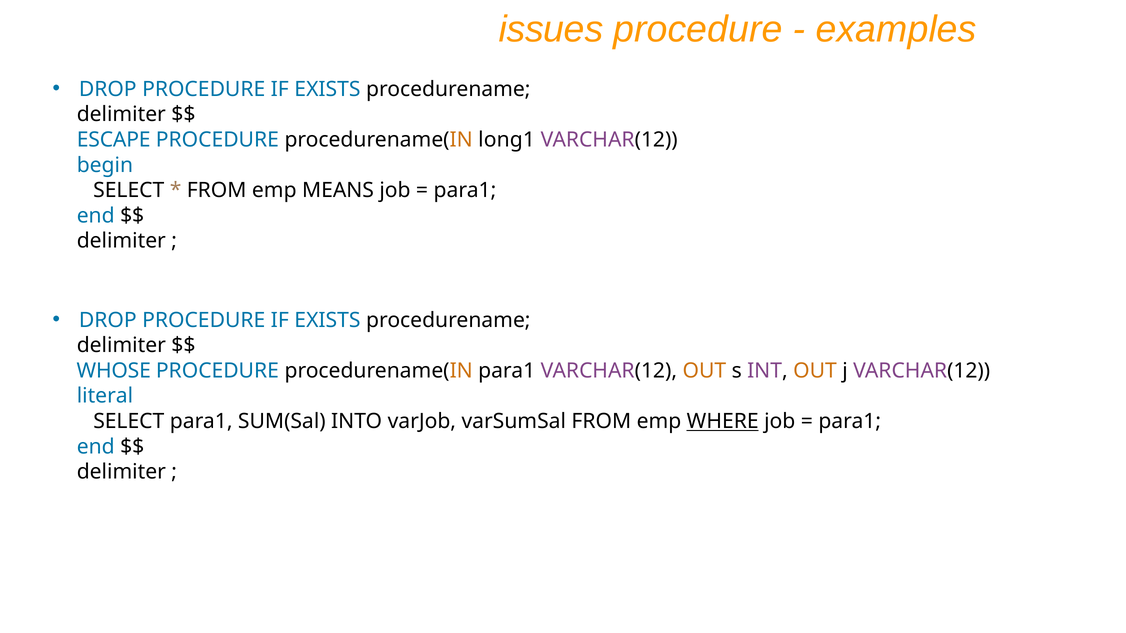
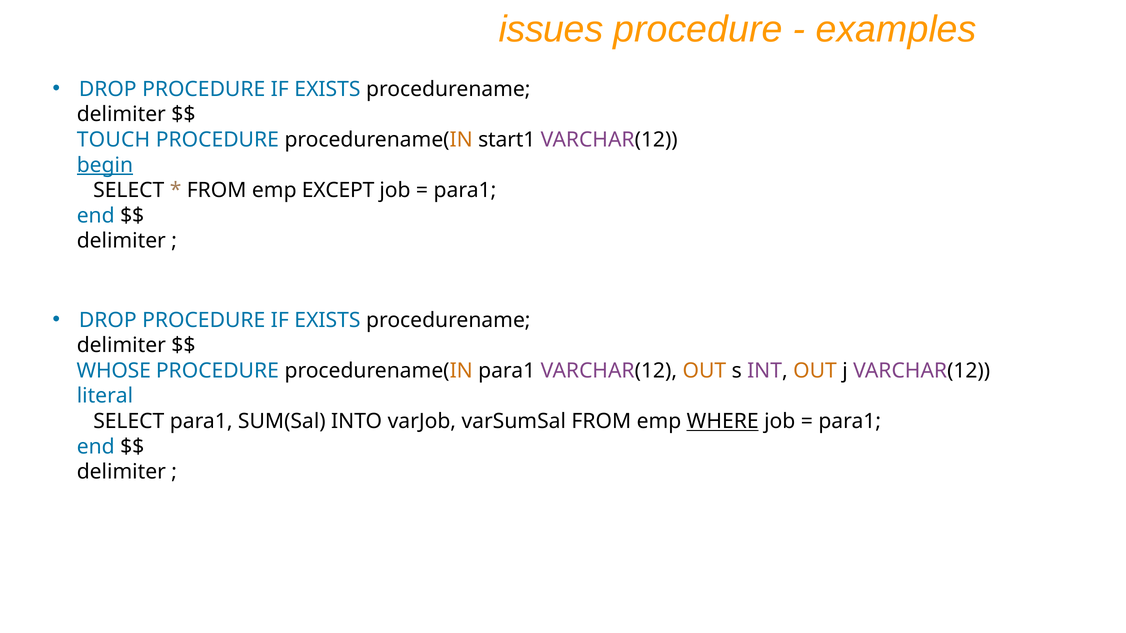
ESCAPE: ESCAPE -> TOUCH (113, 140)
long1: long1 -> start1 (507, 140)
begin underline: none -> present (105, 165)
MEANS: MEANS -> EXCEPT (338, 190)
